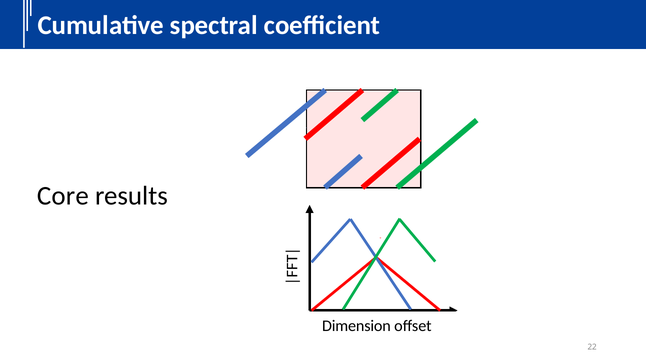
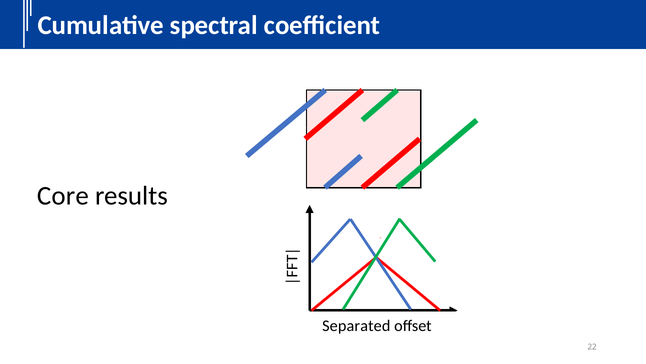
Dimension: Dimension -> Separated (356, 325)
